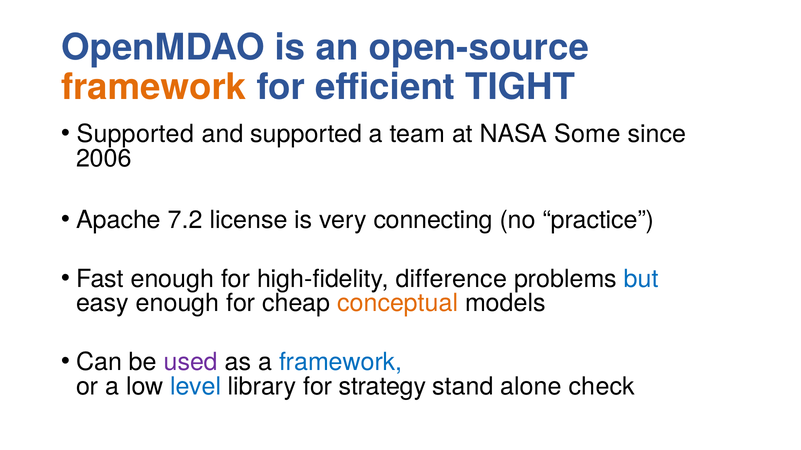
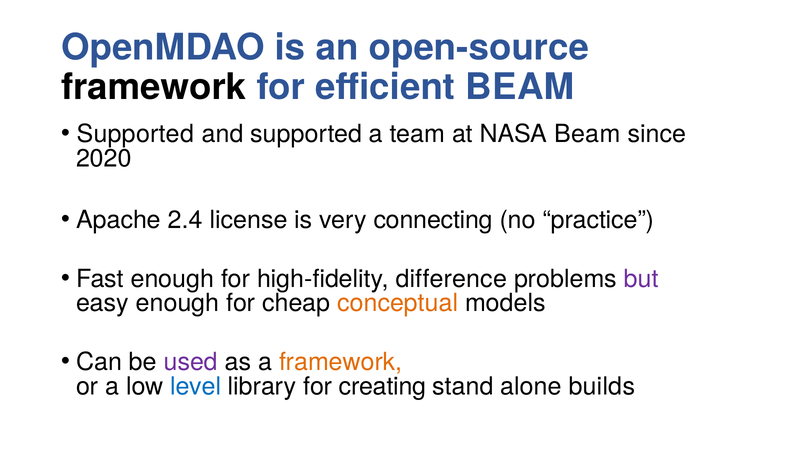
framework colour: orange -> black (154, 87)
efficient TIGHT: TIGHT -> BEAM (520, 87)
NASA Some: Some -> Beam (587, 134)
2006: 2006 -> 2020 (104, 158)
7.2: 7.2 -> 2.4 (185, 220)
but colour: blue -> purple (641, 279)
framework colour: blue -> orange (341, 362)
strategy: strategy -> creating (382, 387)
check: check -> builds (602, 387)
